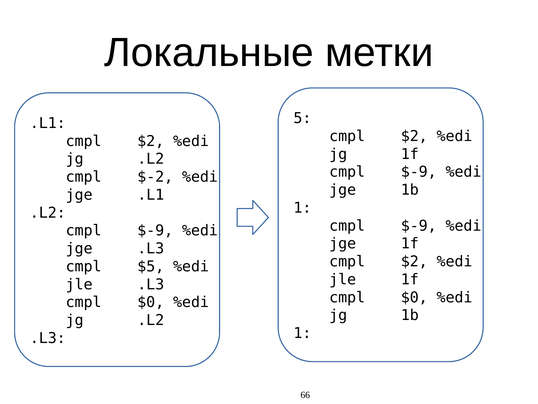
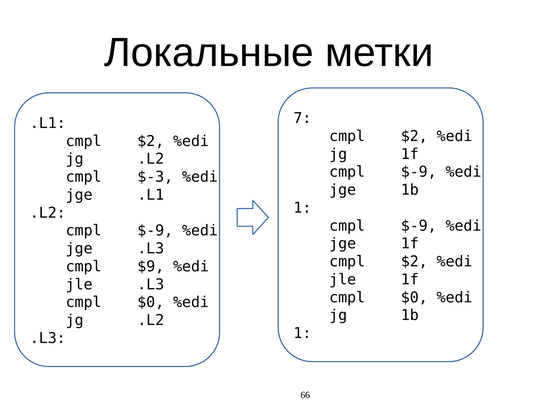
5: 5 -> 7 (302, 118)
$-2: $-2 -> $-3 (155, 177)
$5: $5 -> $9 (151, 266)
